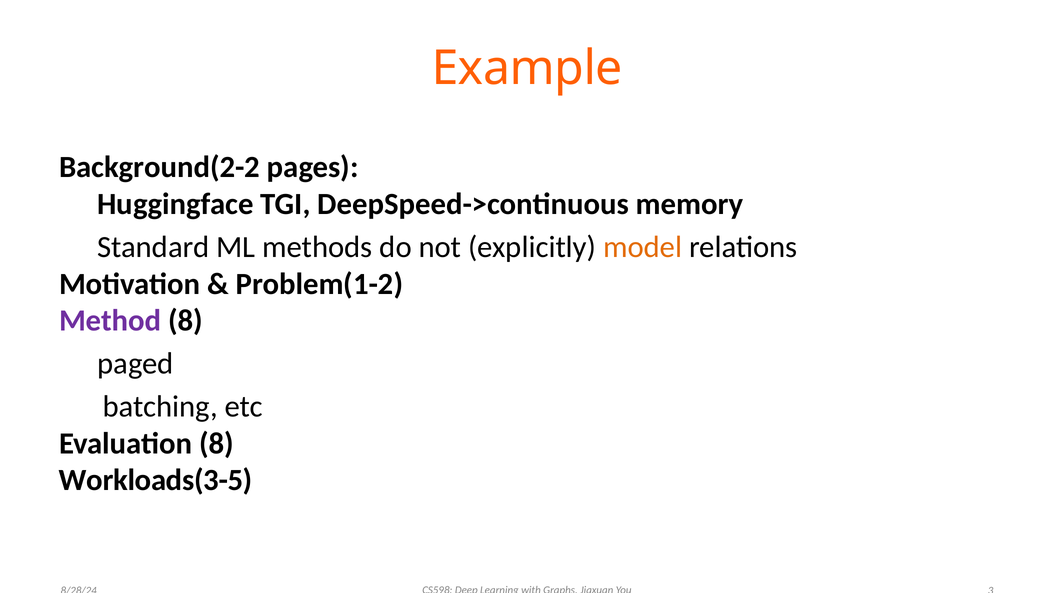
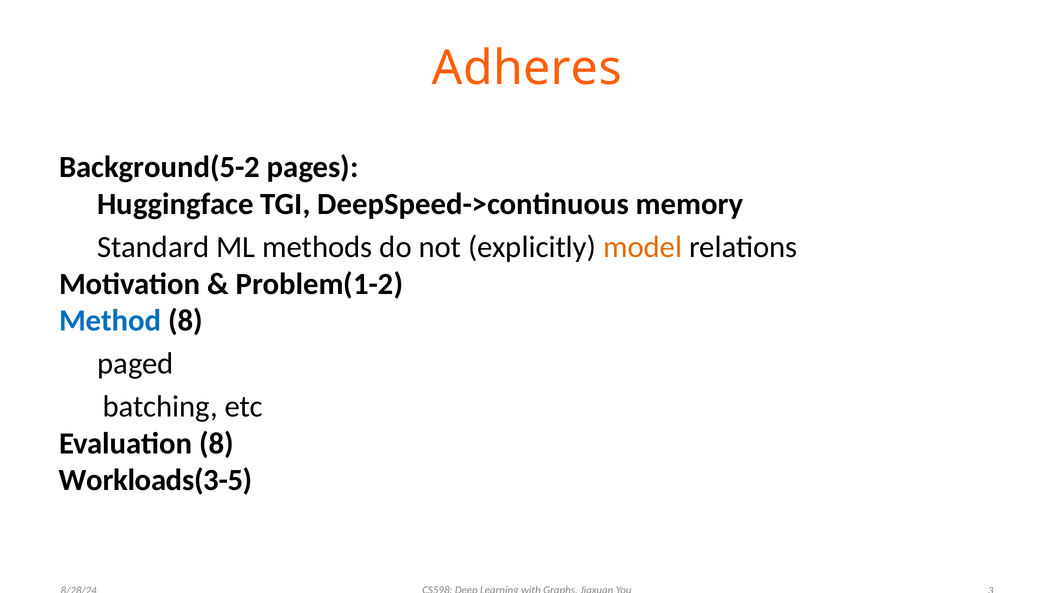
Example: Example -> Adheres (527, 68)
Background(2-2: Background(2-2 -> Background(5-2 (159, 167)
Method colour: purple -> blue (110, 321)
